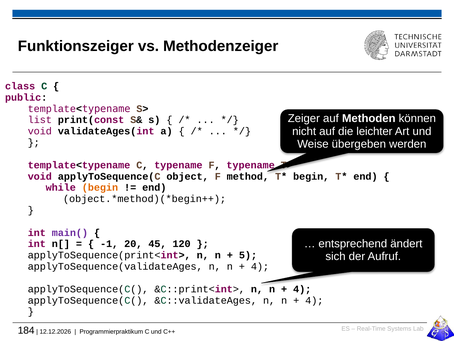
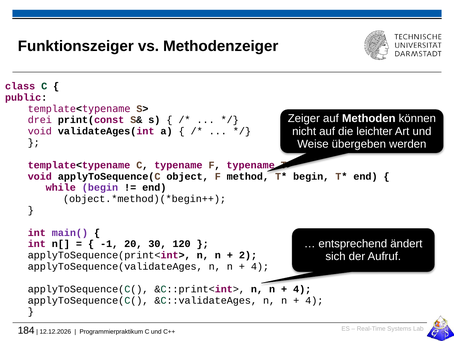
list: list -> drei (40, 120)
begin colour: orange -> purple (100, 187)
45: 45 -> 30 (157, 244)
5: 5 -> 2 (248, 255)
